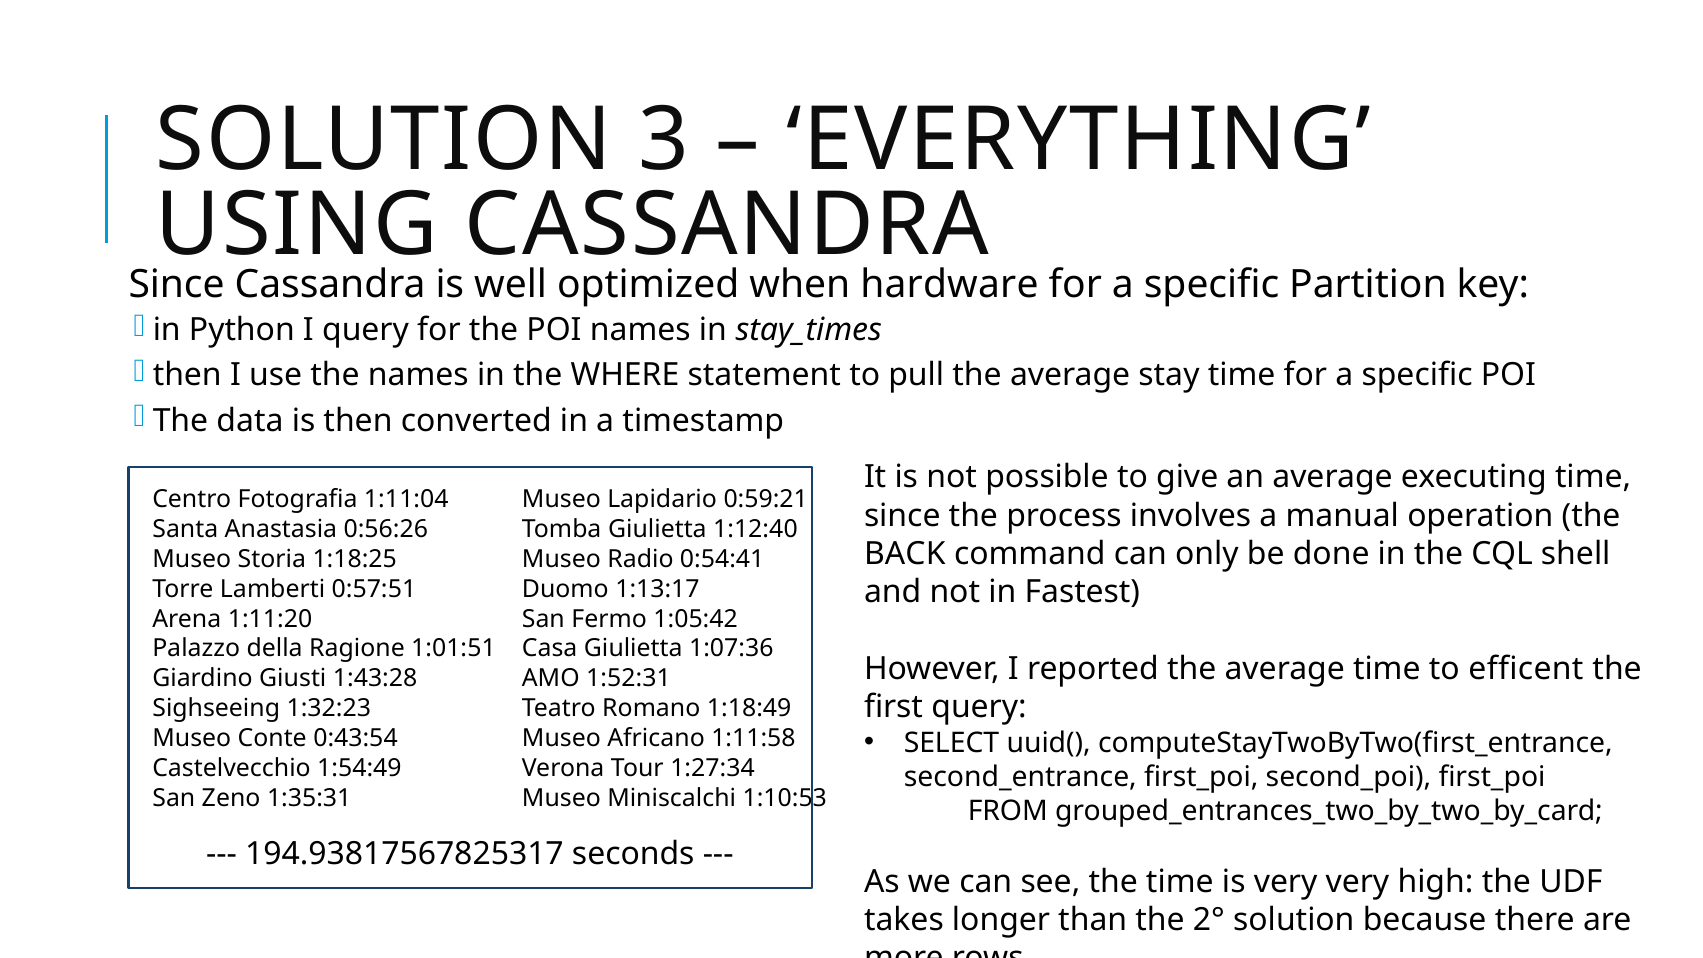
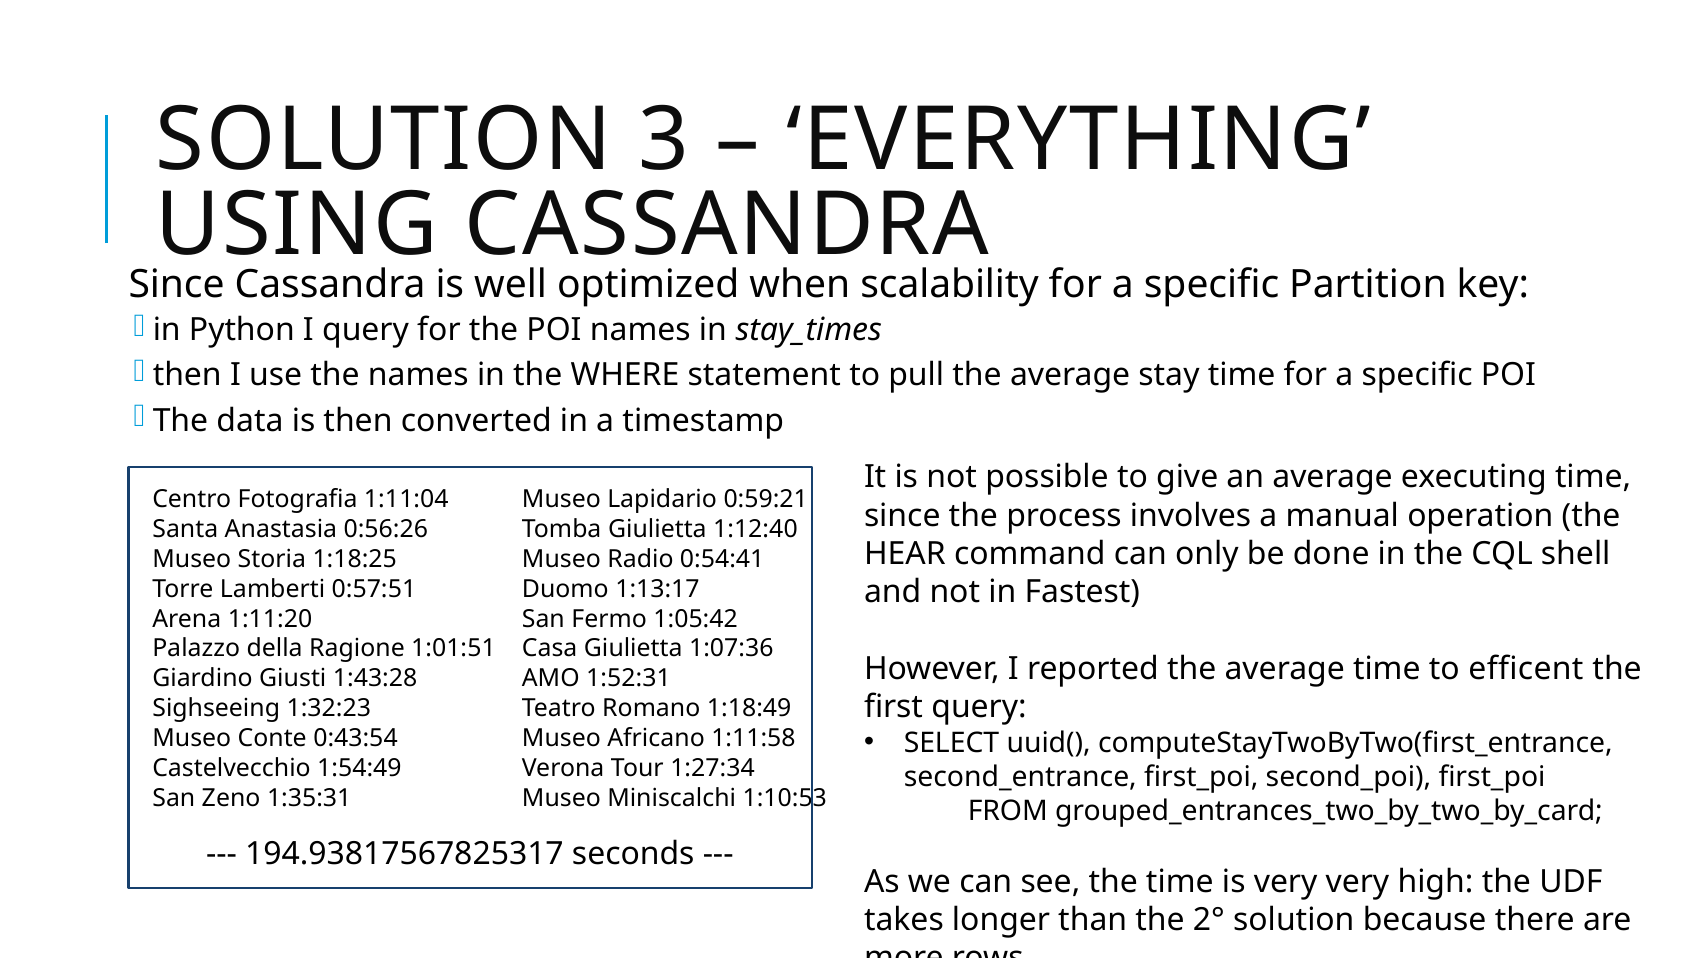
hardware: hardware -> scalability (950, 285)
BACK: BACK -> HEAR (905, 554)
